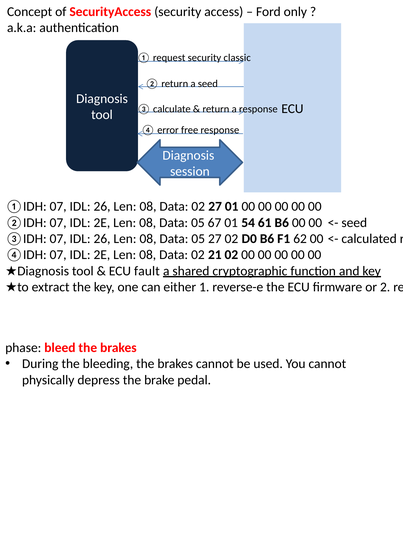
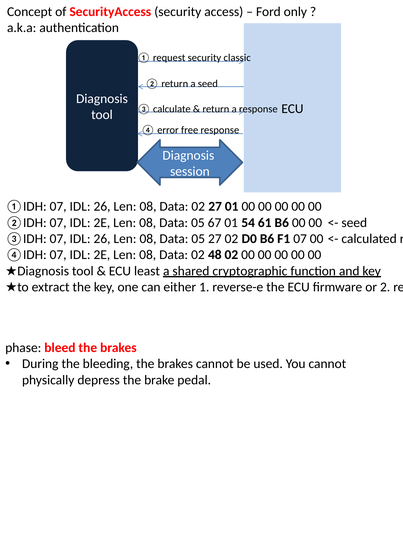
F1 62: 62 -> 07 (300, 239)
21: 21 -> 48 (215, 255)
fault: fault -> least (147, 271)
